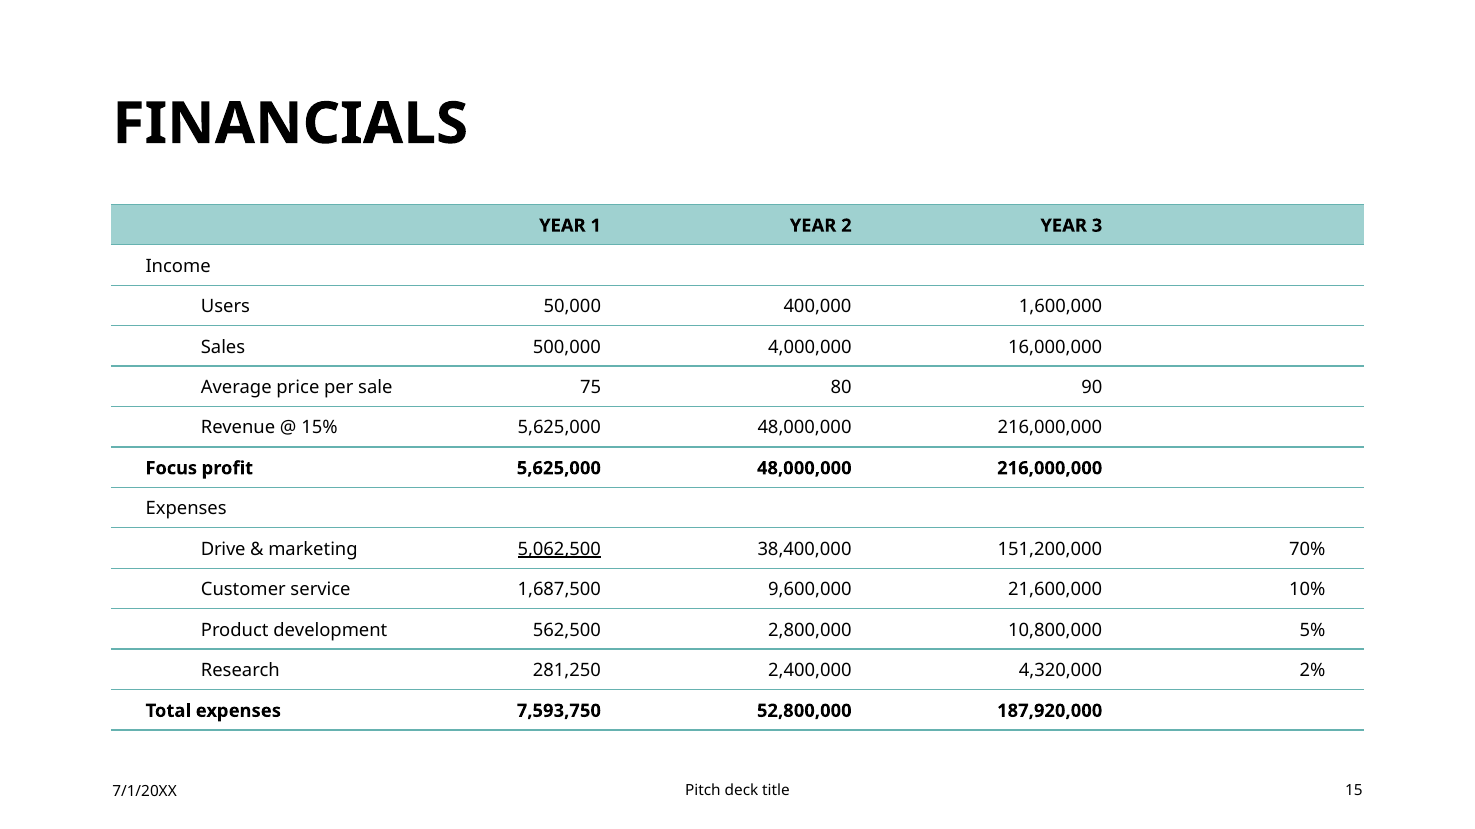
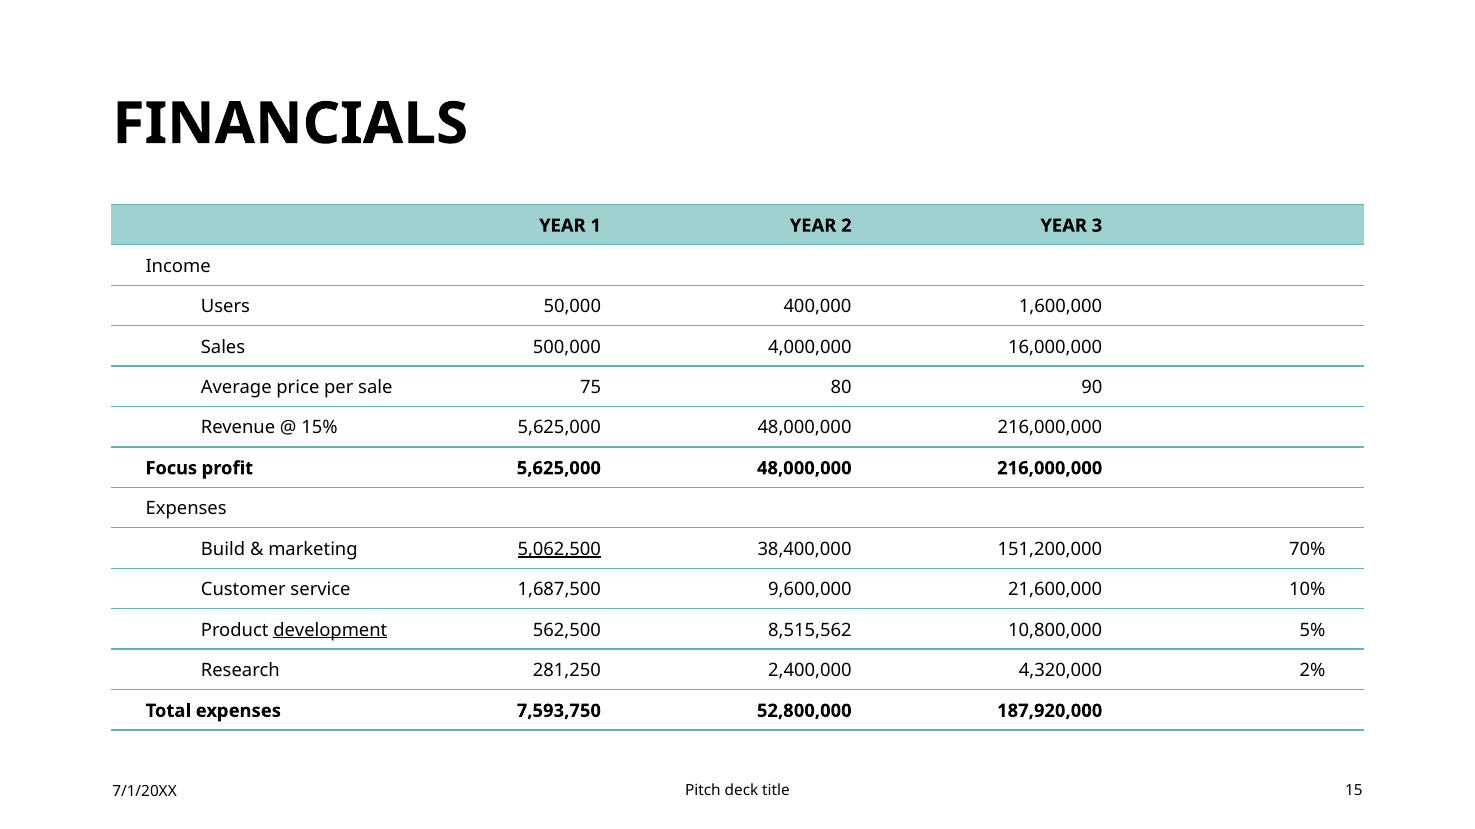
Drive: Drive -> Build (223, 550)
development underline: none -> present (330, 630)
2,800,000: 2,800,000 -> 8,515,562 (810, 630)
